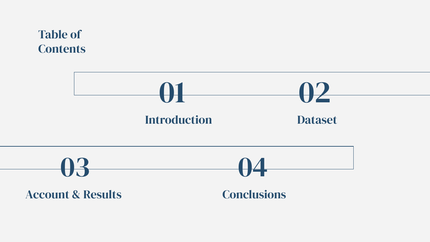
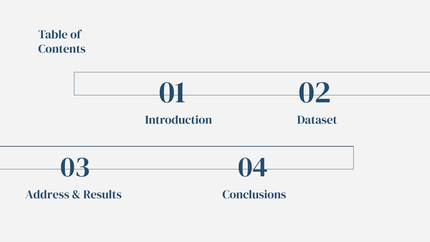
Account: Account -> Address (47, 194)
